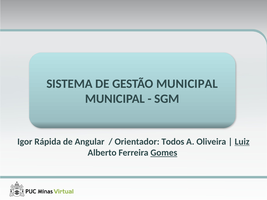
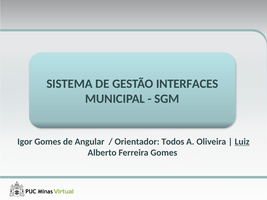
GESTÃO MUNICIPAL: MUNICIPAL -> INTERFACES (187, 84)
Igor Rápida: Rápida -> Gomes (48, 142)
Gomes underline: present -> none (164, 153)
